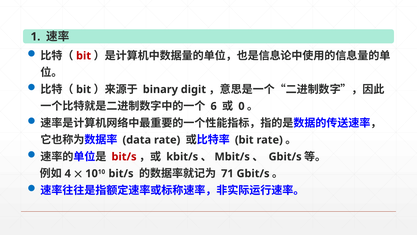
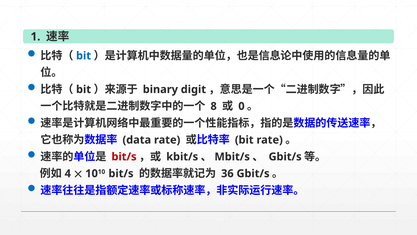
bit colour: red -> blue (84, 56)
6: 6 -> 8 (214, 106)
71: 71 -> 36 (227, 173)
